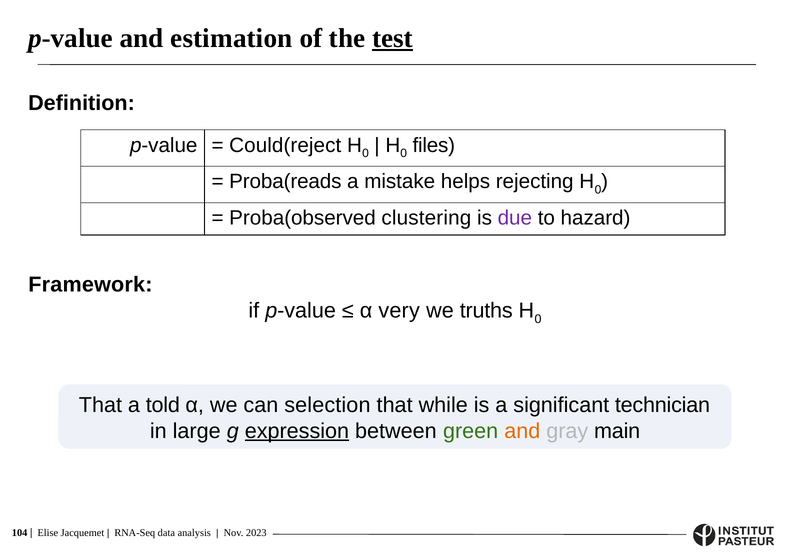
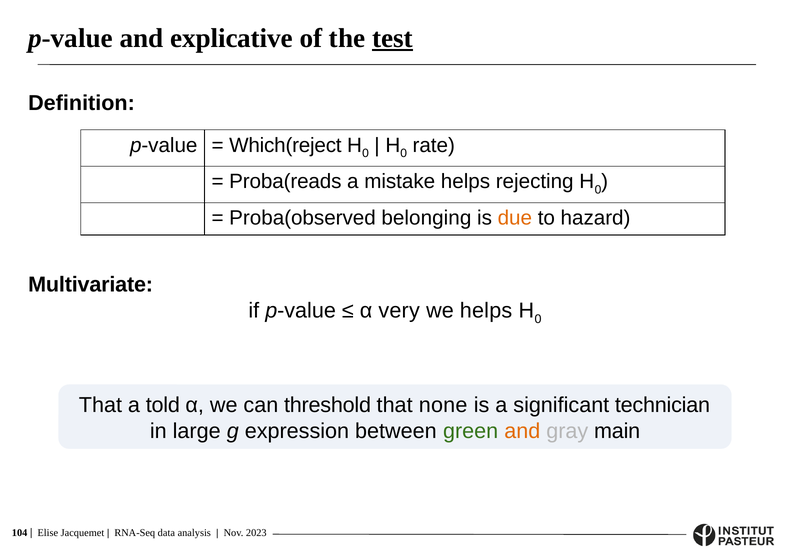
estimation: estimation -> explicative (232, 38)
Could(reject: Could(reject -> Which(reject (285, 145)
files: files -> rate (434, 145)
clustering: clustering -> belonging (426, 218)
due colour: purple -> orange (515, 218)
Framework: Framework -> Multivariate (91, 284)
we truths: truths -> helps (486, 310)
selection: selection -> threshold (328, 405)
while: while -> none (443, 405)
expression underline: present -> none (297, 431)
